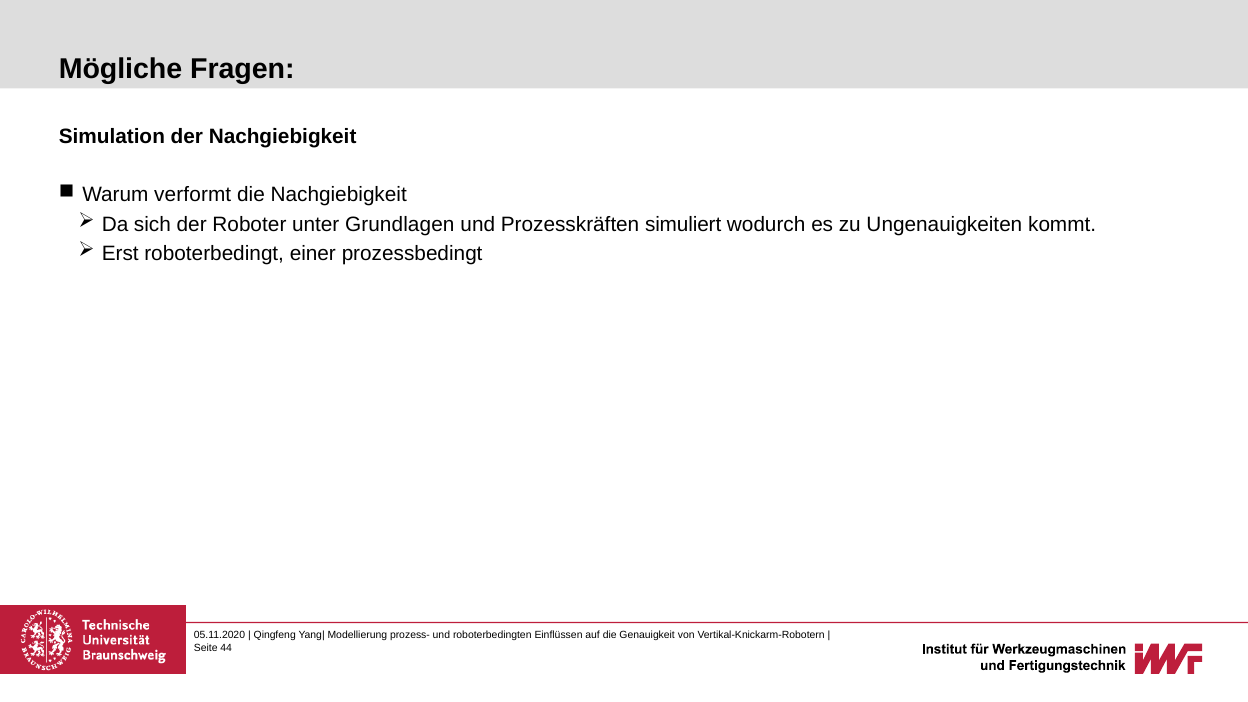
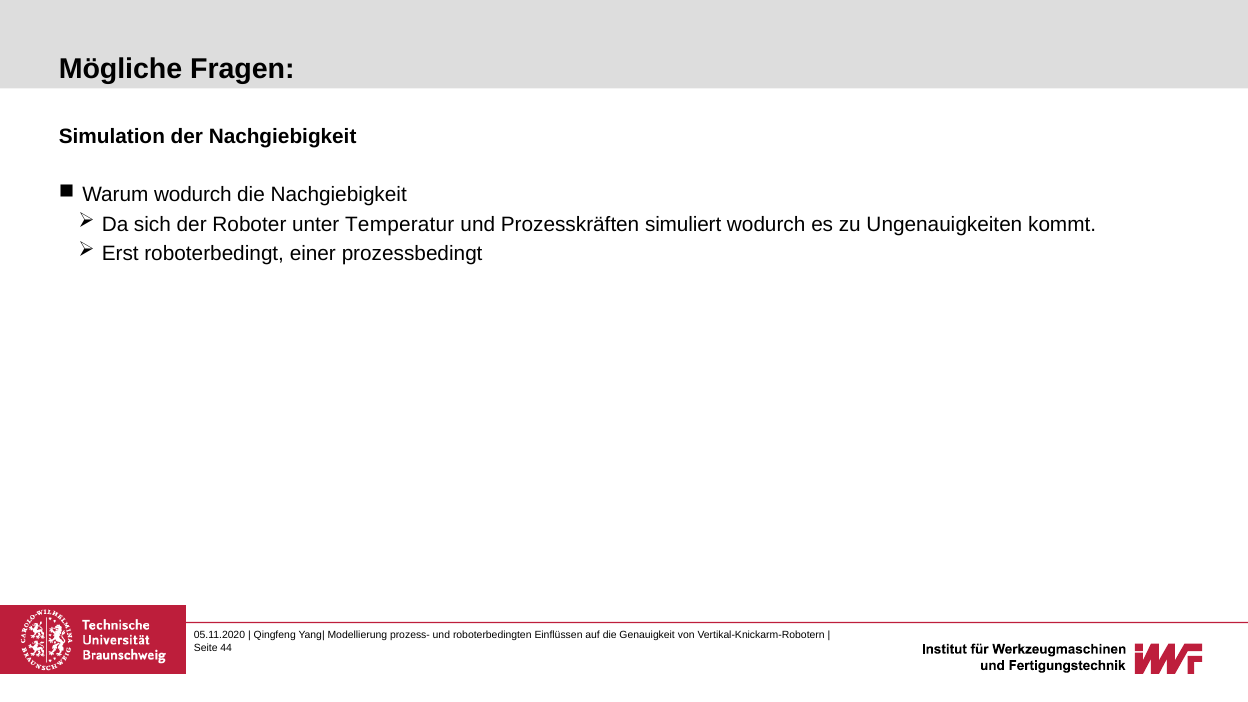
Warum verformt: verformt -> wodurch (193, 195)
Grundlagen: Grundlagen -> Temperatur (400, 224)
